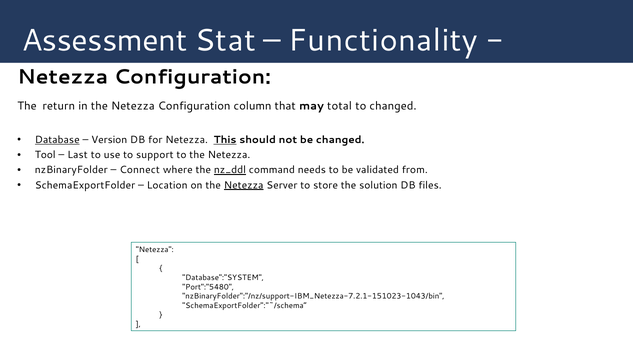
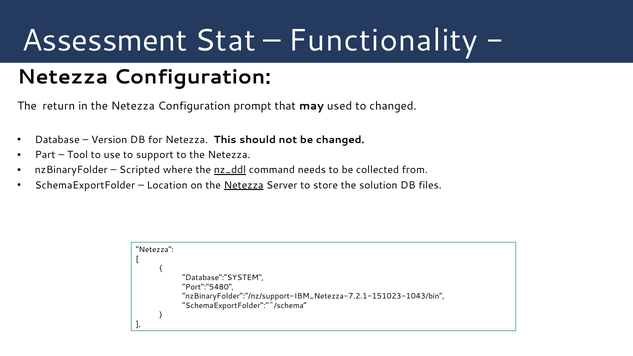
column: column -> prompt (253, 106)
total: total -> used (340, 106)
Database underline: present -> none (57, 140)
This underline: present -> none (225, 140)
Tool: Tool -> Part (45, 155)
Last: Last -> Tool (78, 155)
Connect: Connect -> Scripted (140, 170)
validated: validated -> collected (378, 170)
